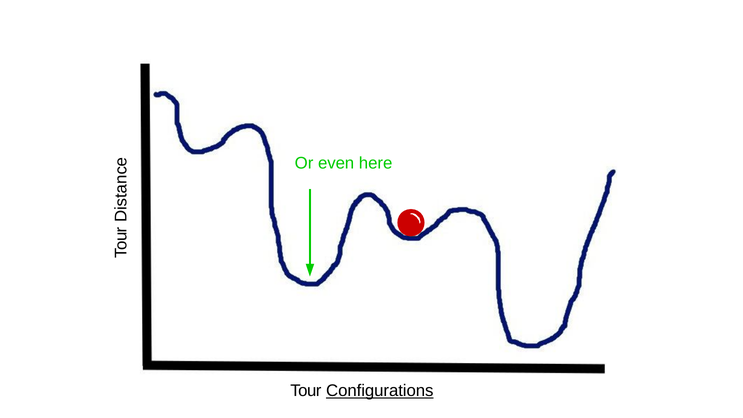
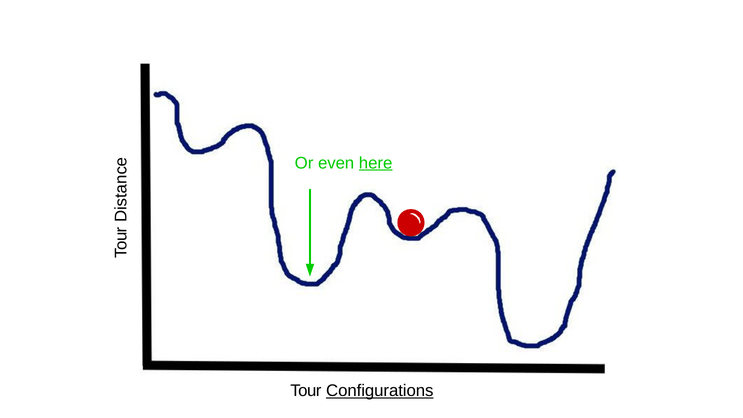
here underline: none -> present (376, 163)
